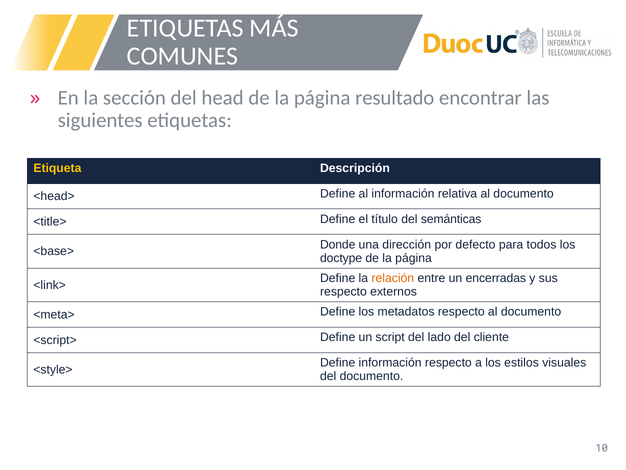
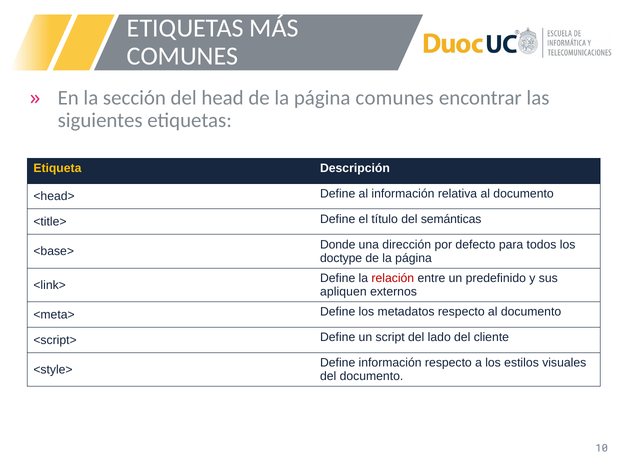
página resultado: resultado -> comunes (395, 98)
relación colour: orange -> red (393, 278)
encerradas: encerradas -> predefinido (496, 278)
respecto: respecto -> apliquen (343, 292)
